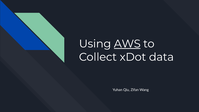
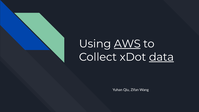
data underline: none -> present (161, 57)
